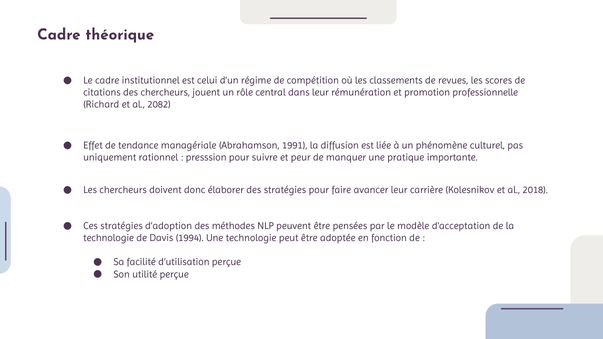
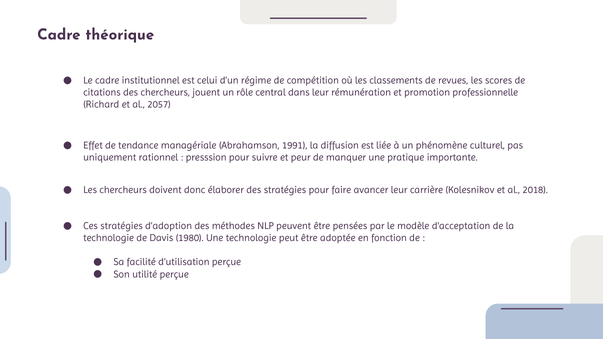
2082: 2082 -> 2057 (159, 104)
1994: 1994 -> 1980 (190, 238)
